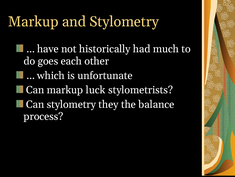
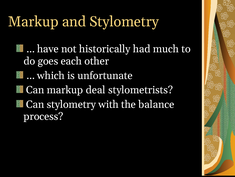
luck: luck -> deal (96, 90)
they: they -> with (109, 104)
